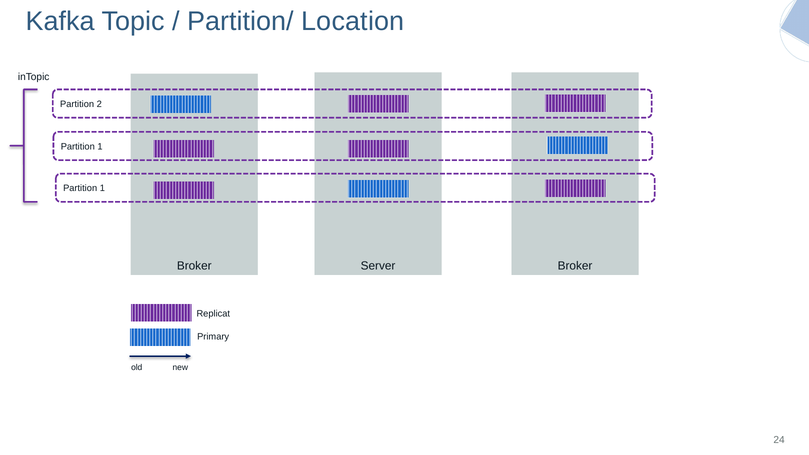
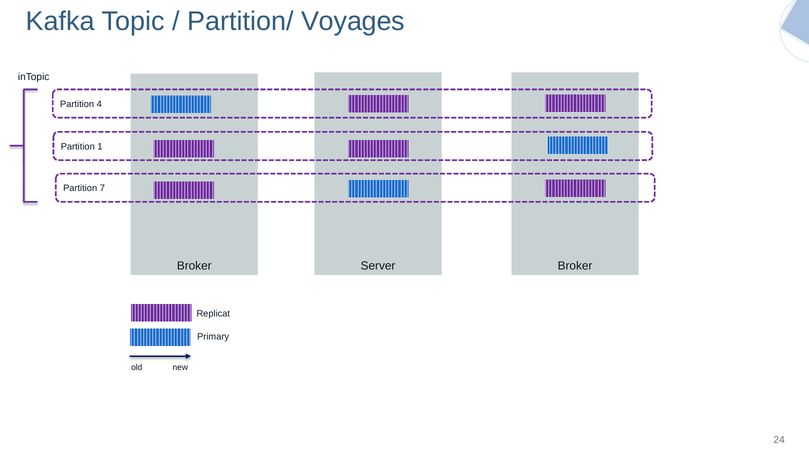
Location: Location -> Voyages (353, 22)
2: 2 -> 4 (99, 104)
1: 1 -> 7 (102, 188)
